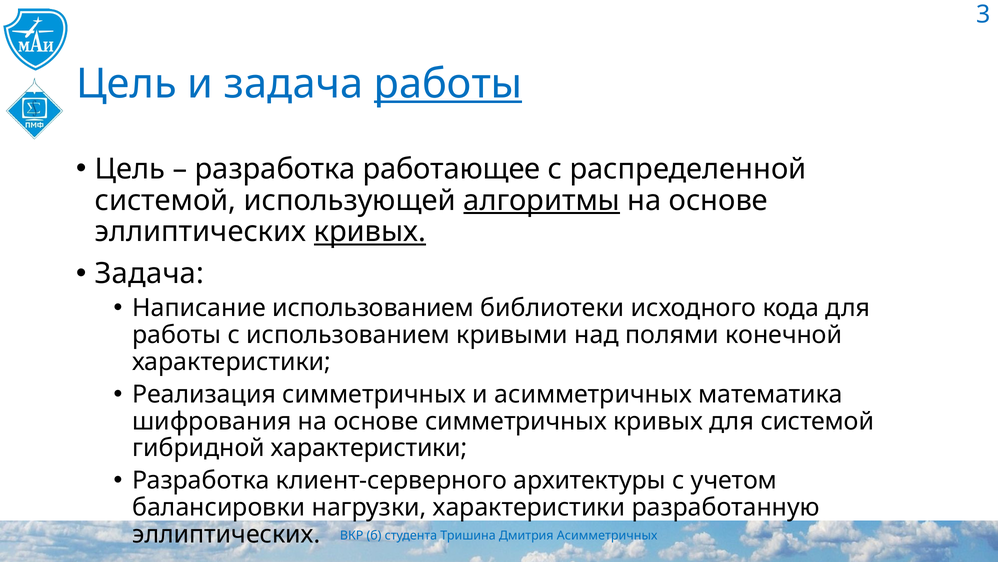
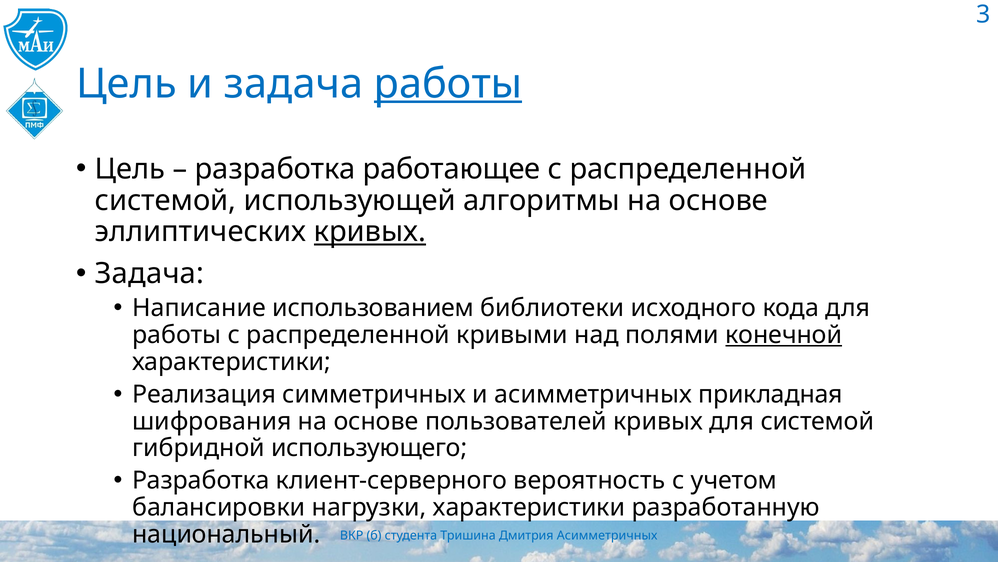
алгоритмы underline: present -> none (542, 200)
работы с использованием: использованием -> распределенной (348, 335)
конечной underline: none -> present (784, 335)
математика: математика -> прикладная (771, 394)
основе симметричных: симметричных -> пользователей (516, 421)
гибридной характеристики: характеристики -> использующего (369, 448)
архитектуры: архитектуры -> вероятность (589, 480)
эллиптических: эллиптических -> национальный (226, 534)
